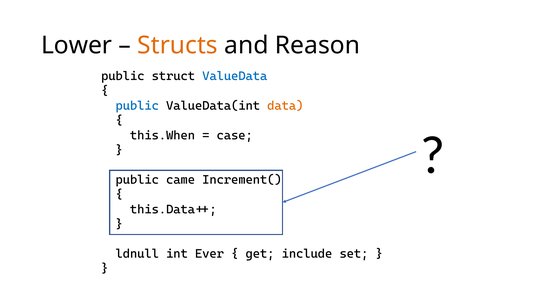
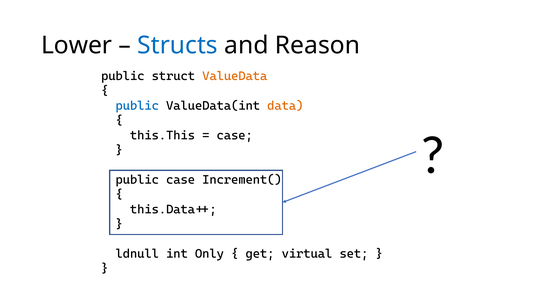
Structs colour: orange -> blue (178, 45)
ValueData colour: blue -> orange (235, 76)
this.When: this.When -> this.This (162, 135)
public came: came -> case (181, 180)
Ever: Ever -> Only (209, 254)
include: include -> virtual (307, 254)
